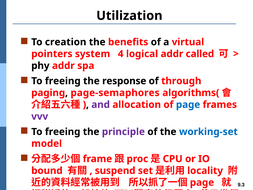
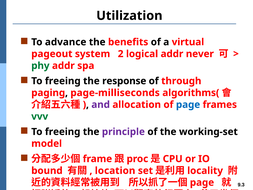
creation: creation -> advance (66, 42)
pointers: pointers -> pageout (52, 54)
4: 4 -> 2 (121, 54)
called: called -> never (200, 54)
phy colour: black -> green (40, 66)
page-semaphores: page-semaphores -> page-milliseconds (115, 93)
vvv colour: purple -> green (40, 116)
working-set colour: blue -> black (208, 132)
suspend: suspend -> location (115, 170)
